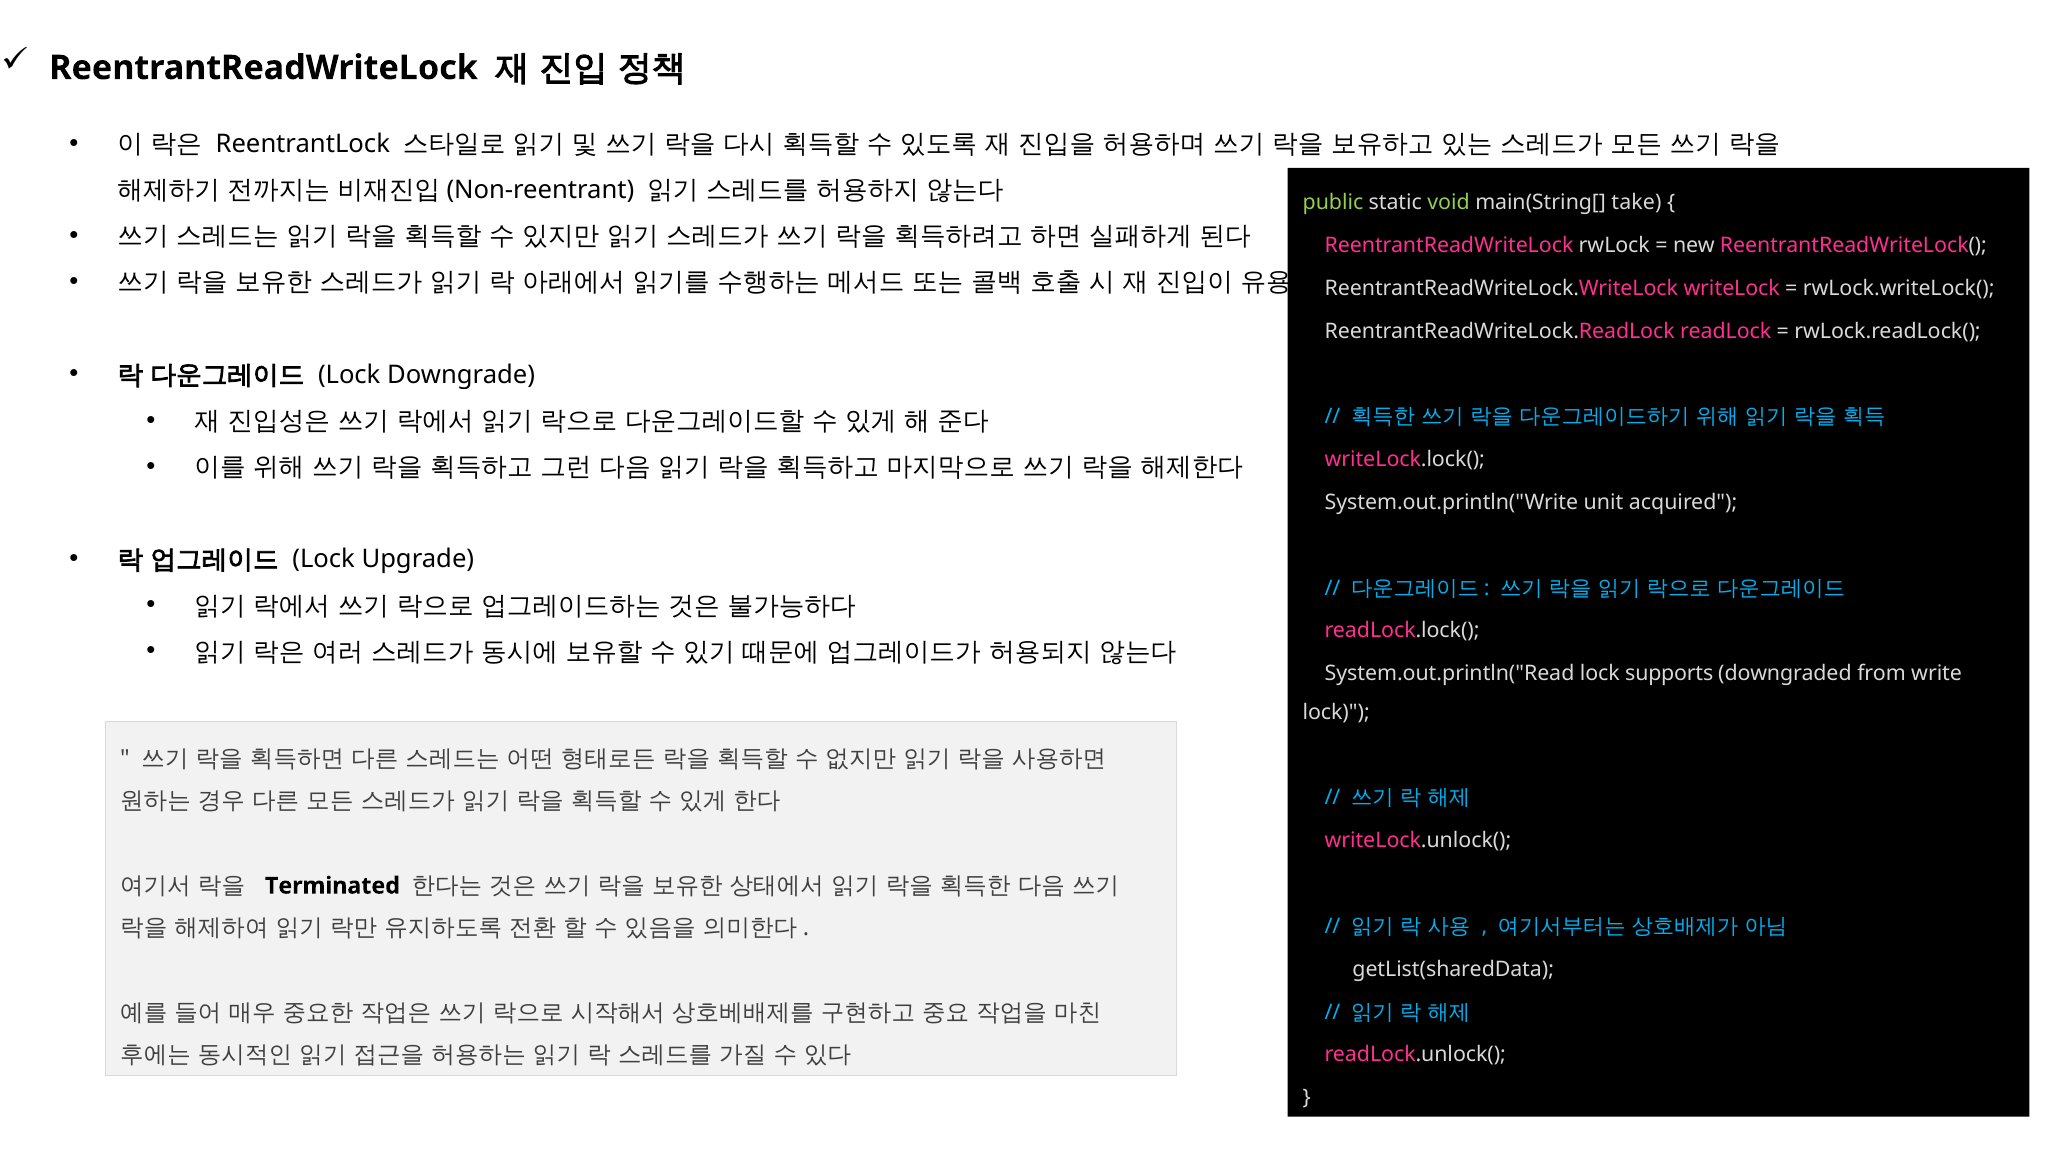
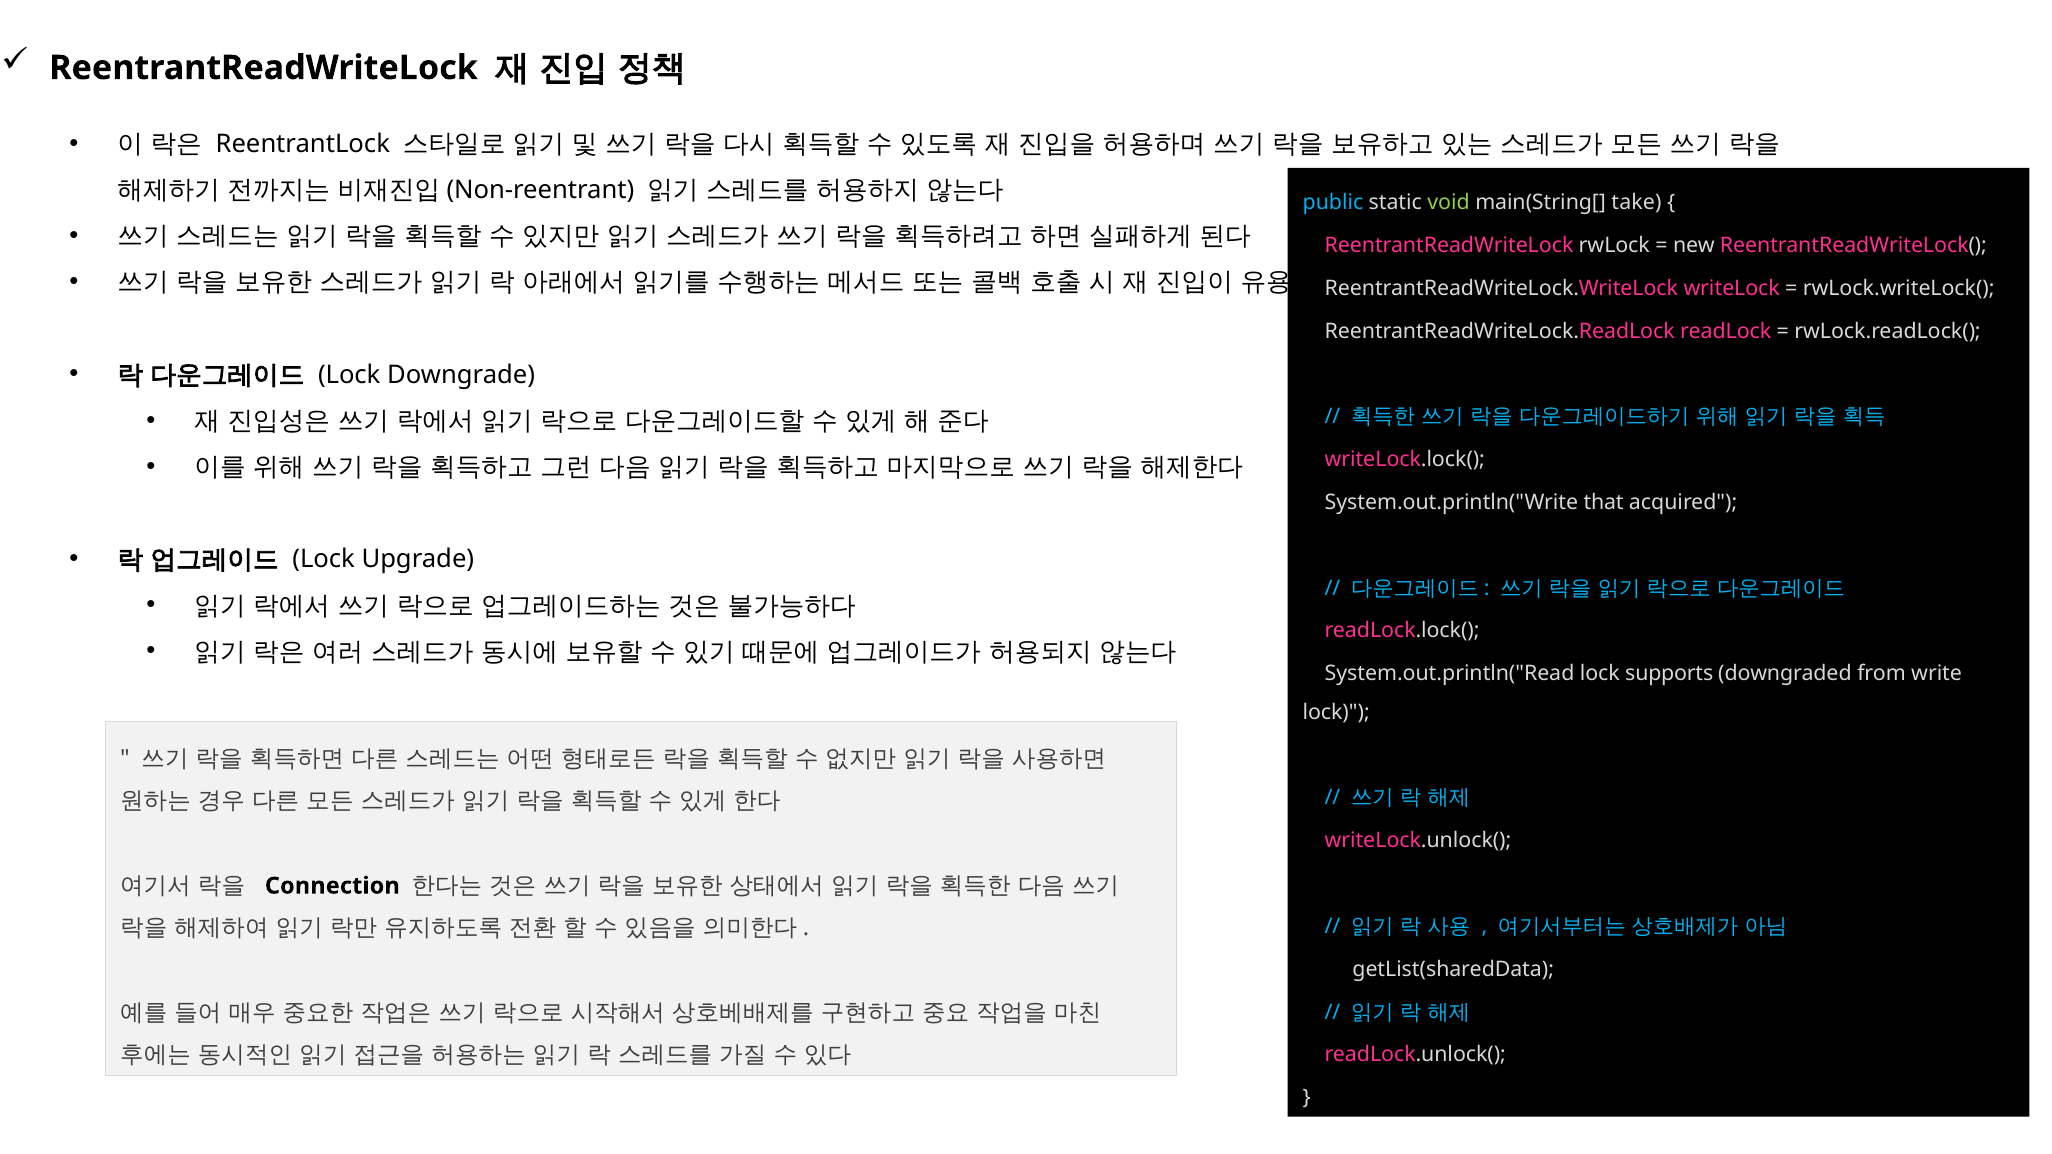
public colour: light green -> light blue (1333, 203)
unit: unit -> that (1604, 502)
Terminated: Terminated -> Connection (332, 886)
